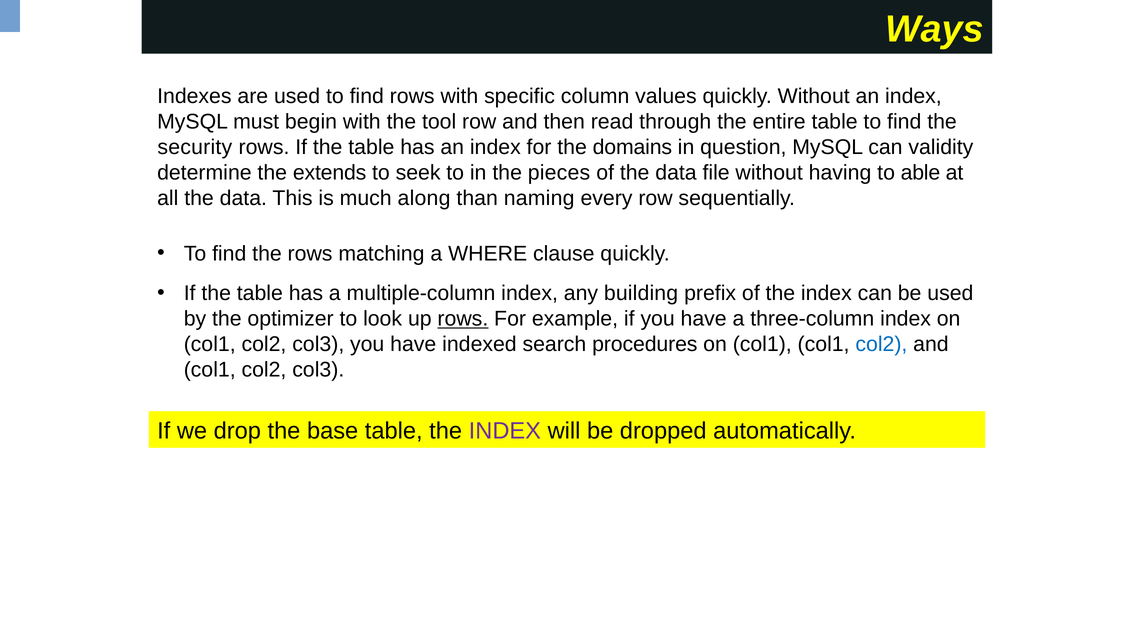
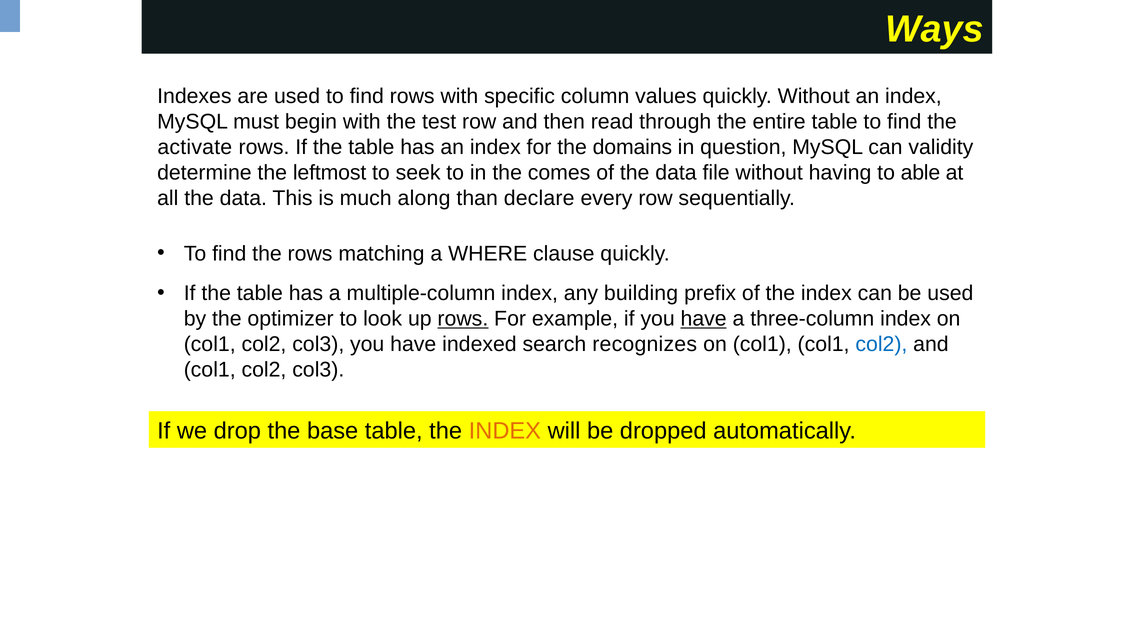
tool: tool -> test (439, 122)
security: security -> activate (195, 147)
extends: extends -> leftmost (330, 173)
pieces: pieces -> comes (559, 173)
naming: naming -> declare (539, 198)
have underline: none -> present (704, 319)
procedures: procedures -> recognizes (645, 344)
INDEX colour: purple -> orange (505, 431)
